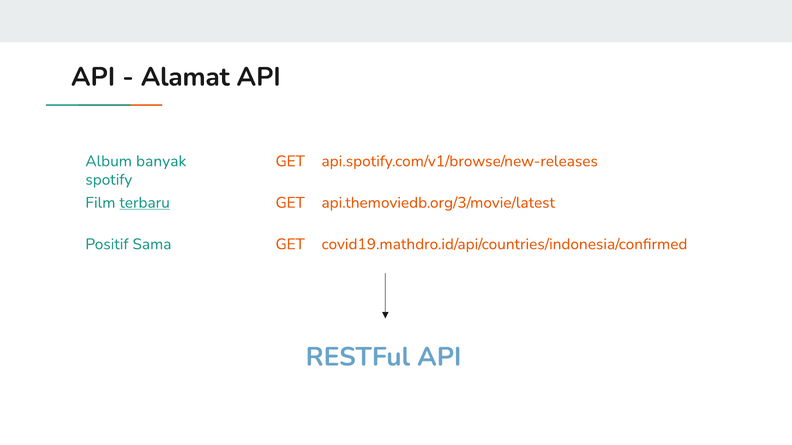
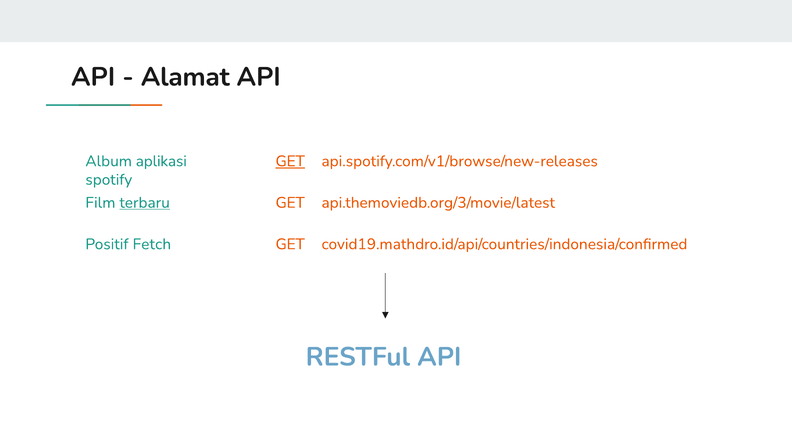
banyak: banyak -> aplikasi (161, 161)
GET underline: none -> present (290, 161)
Sama: Sama -> Fetch (152, 244)
